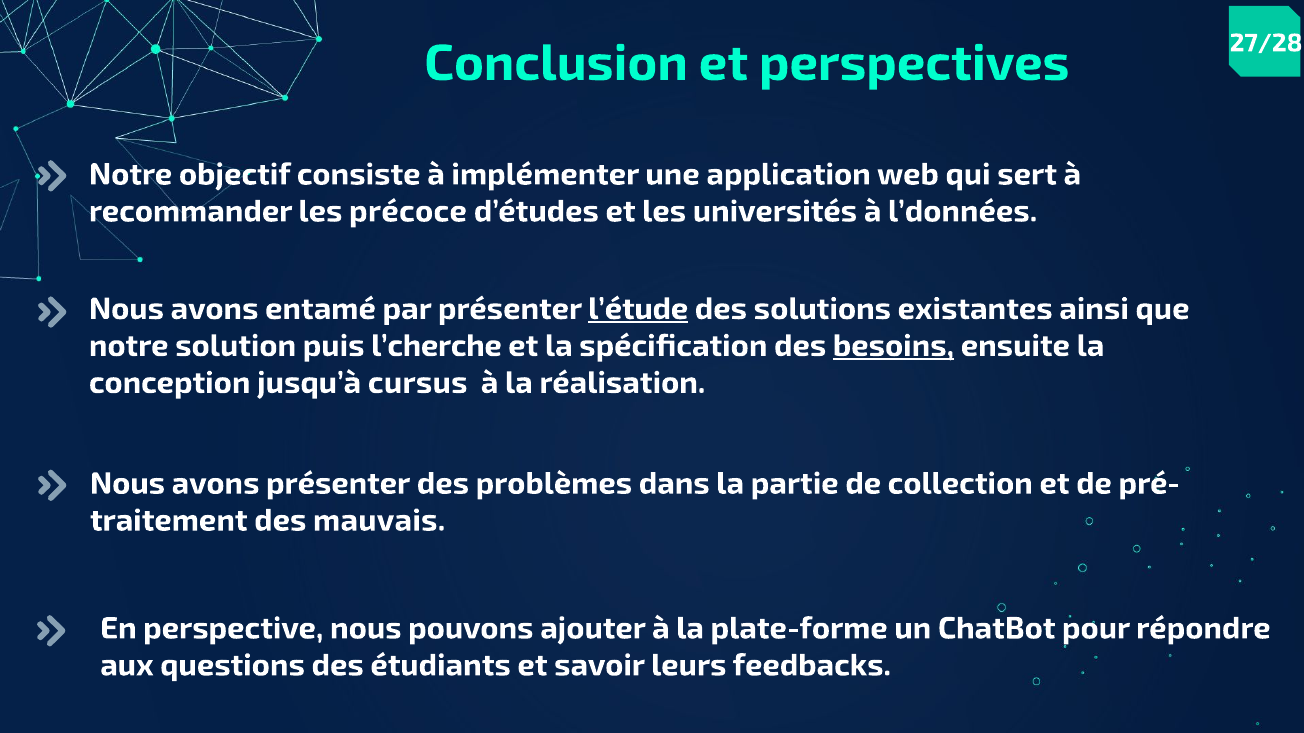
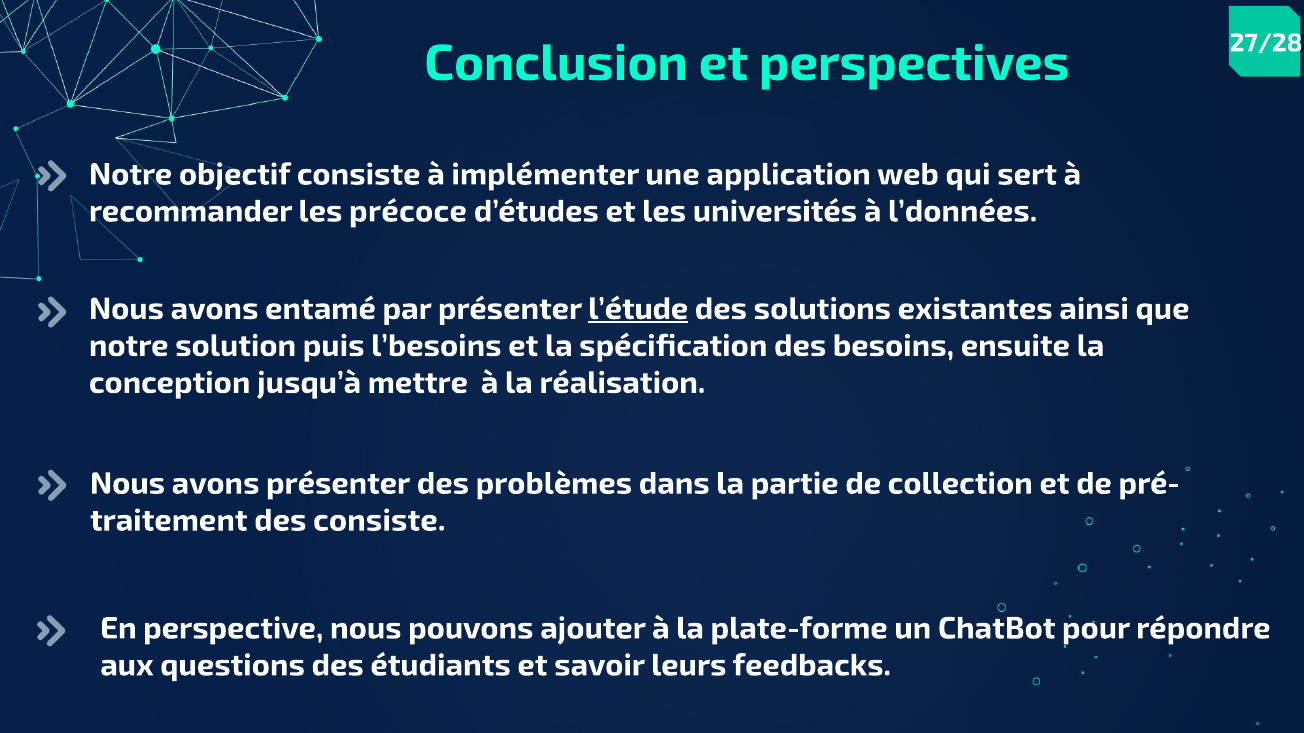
l’cherche: l’cherche -> l’besoins (436, 346)
besoins underline: present -> none (894, 346)
cursus: cursus -> mettre (418, 383)
des mauvais: mauvais -> consiste (379, 521)
